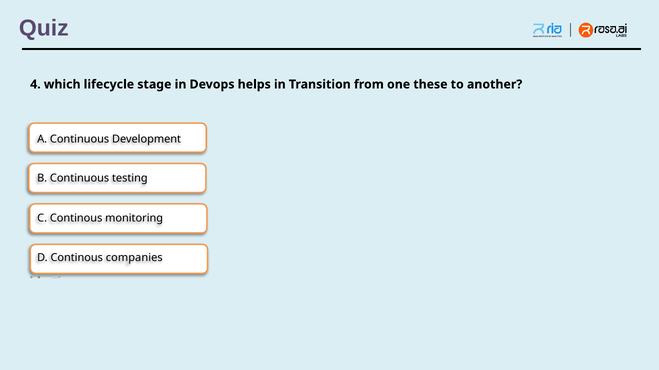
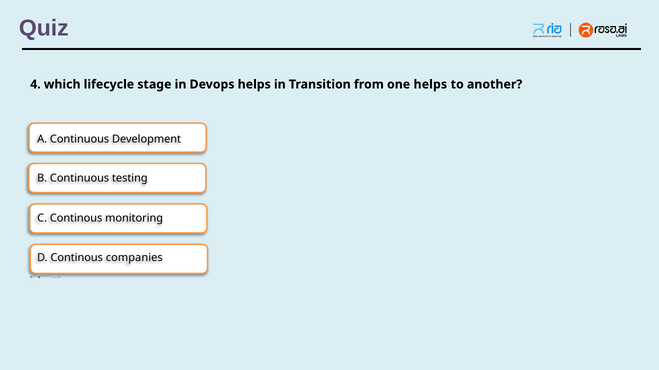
one these: these -> helps (430, 84)
